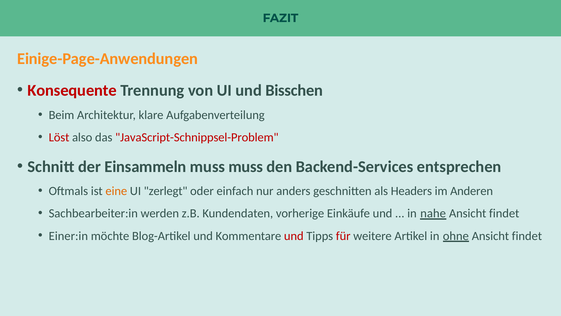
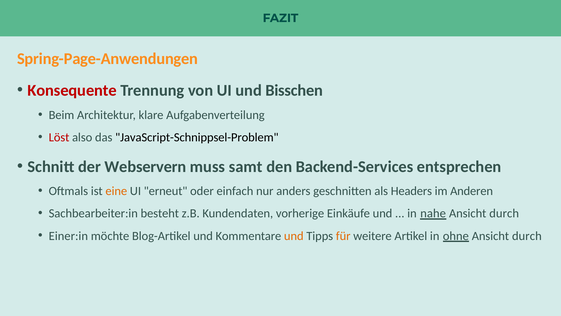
Einige-Page-Anwendungen: Einige-Page-Anwendungen -> Spring-Page-Anwendungen (108, 59)
JavaScript-Schnippsel-Problem colour: red -> black (197, 137)
Einsammeln: Einsammeln -> Webservern (145, 166)
muss muss: muss -> samt (246, 166)
zerlegt: zerlegt -> erneut (166, 191)
werden: werden -> besteht (160, 213)
findet: findet -> durch (504, 213)
und colour: red -> orange (294, 236)
für colour: red -> orange (343, 236)
findet: findet -> durch (527, 236)
